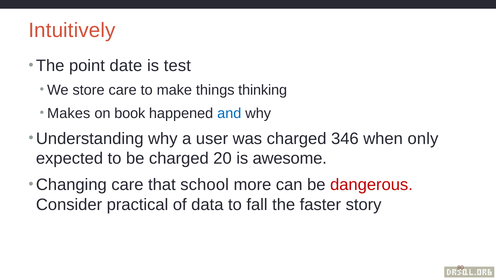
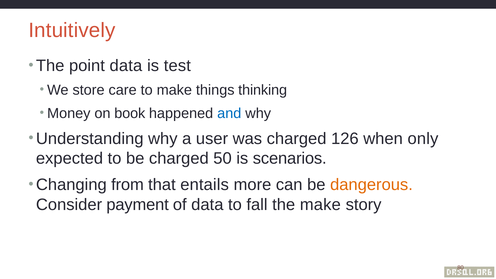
point date: date -> data (126, 66)
Makes: Makes -> Money (69, 113)
346: 346 -> 126 (345, 139)
20: 20 -> 50 (223, 158)
awesome: awesome -> scenarios (290, 158)
Changing care: care -> from (128, 185)
school: school -> entails (205, 185)
dangerous colour: red -> orange (371, 185)
practical: practical -> payment (138, 205)
the faster: faster -> make (320, 205)
